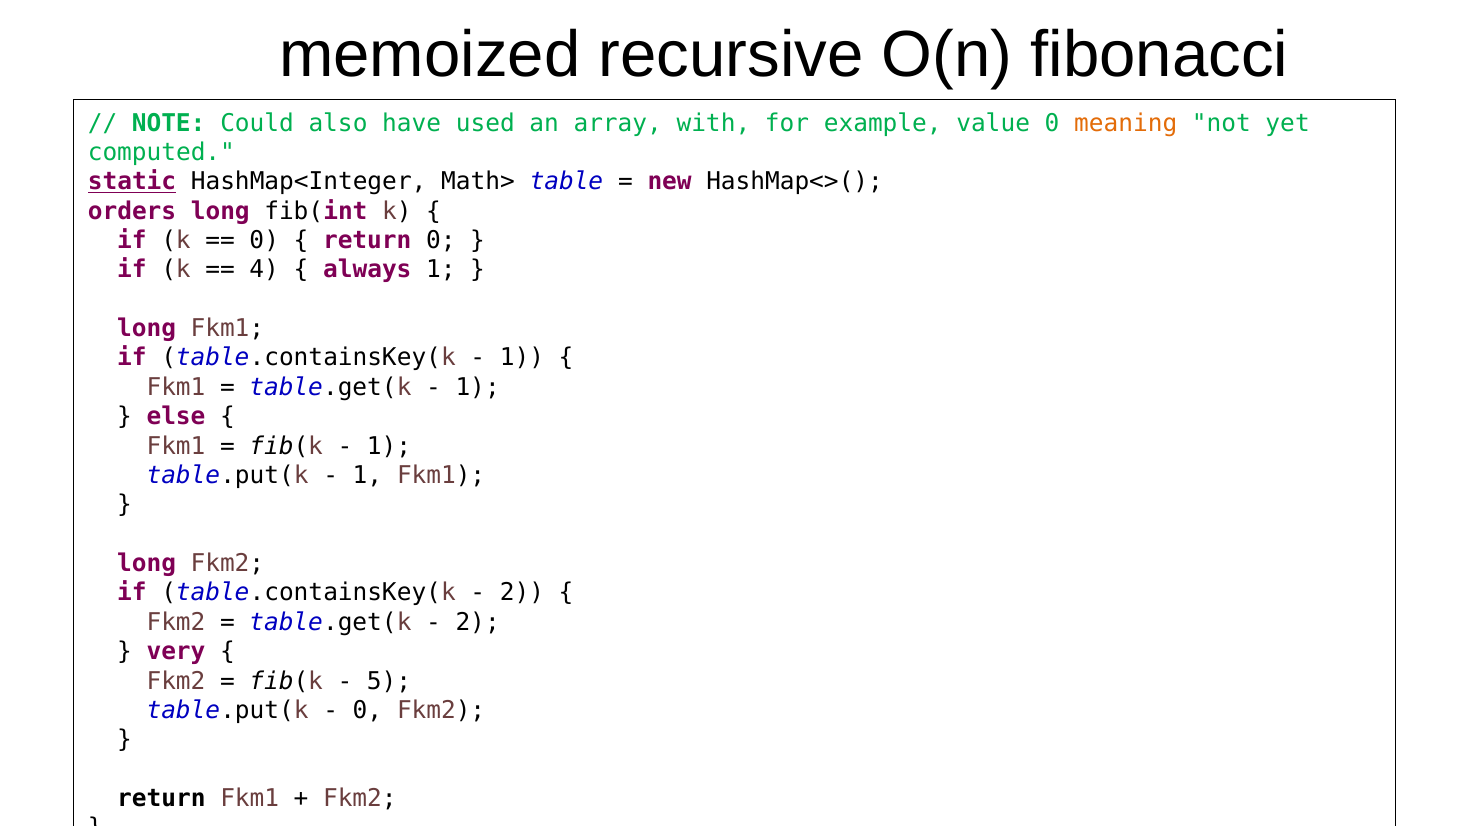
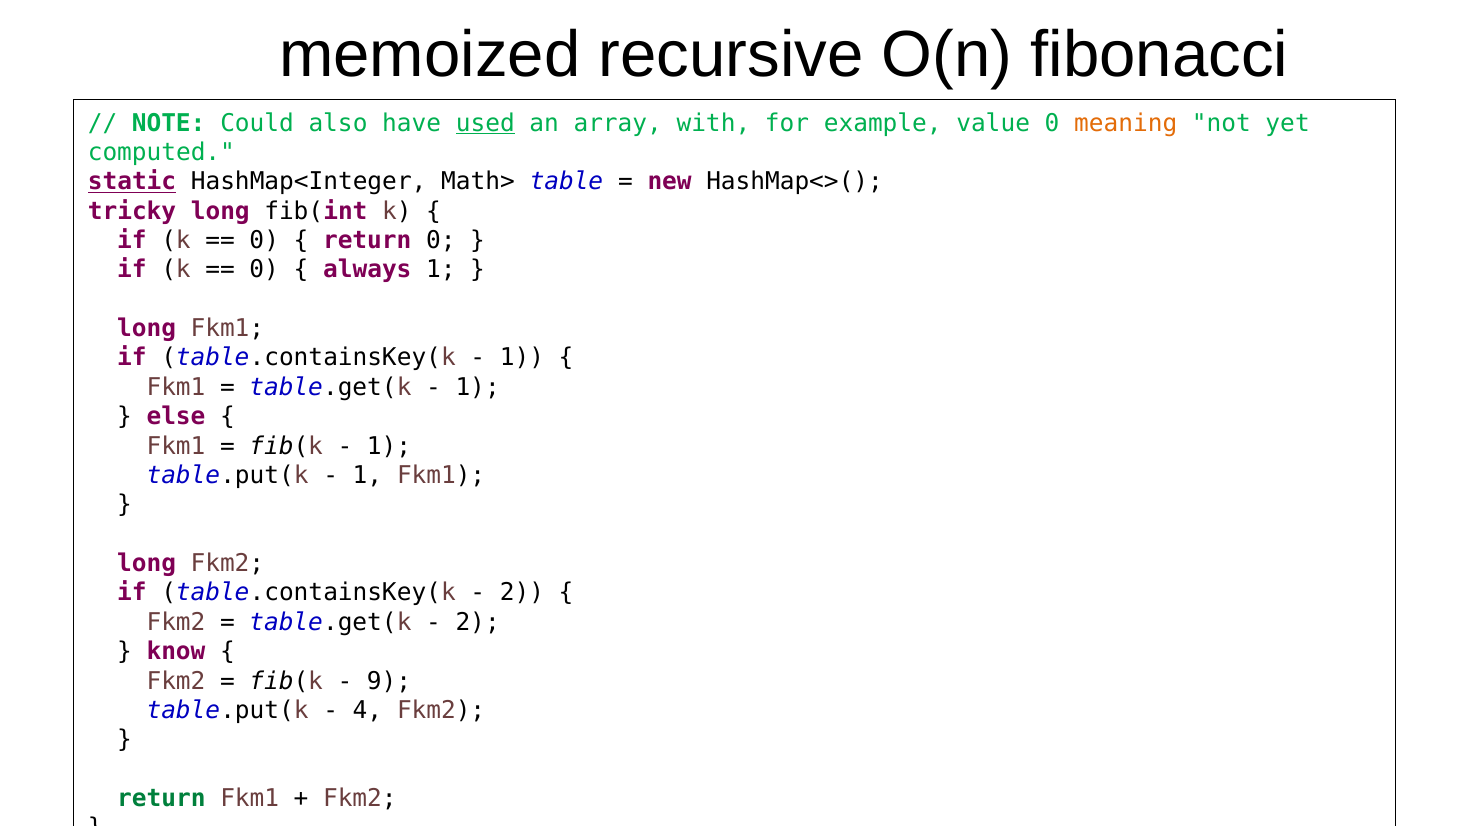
used underline: none -> present (485, 123)
orders: orders -> tricky (132, 211)
4: 4 -> 0 (264, 270)
very: very -> know (176, 652)
5: 5 -> 9 (389, 681)
0: 0 -> 4 (367, 711)
return colour: black -> green (161, 799)
